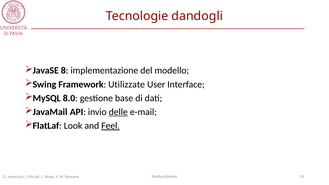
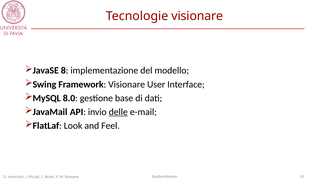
Tecnologie dandogli: dandogli -> visionare (197, 16)
Framework Utilizzate: Utilizzate -> Visionare (127, 84)
Feel underline: present -> none (110, 126)
